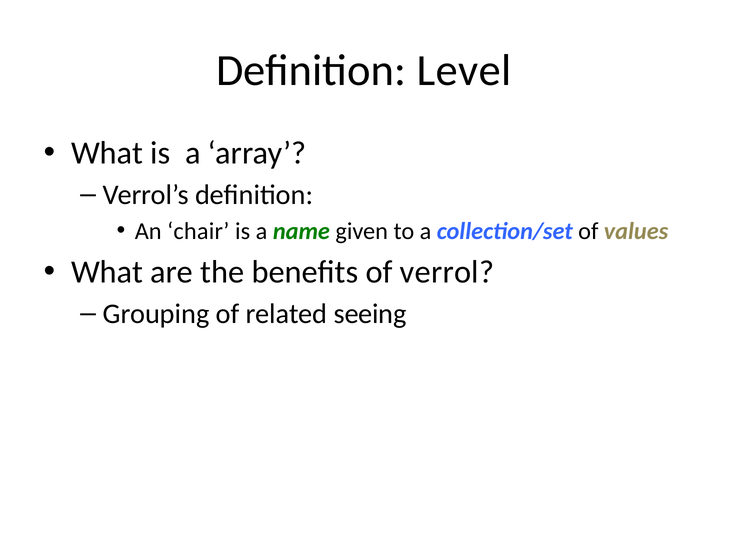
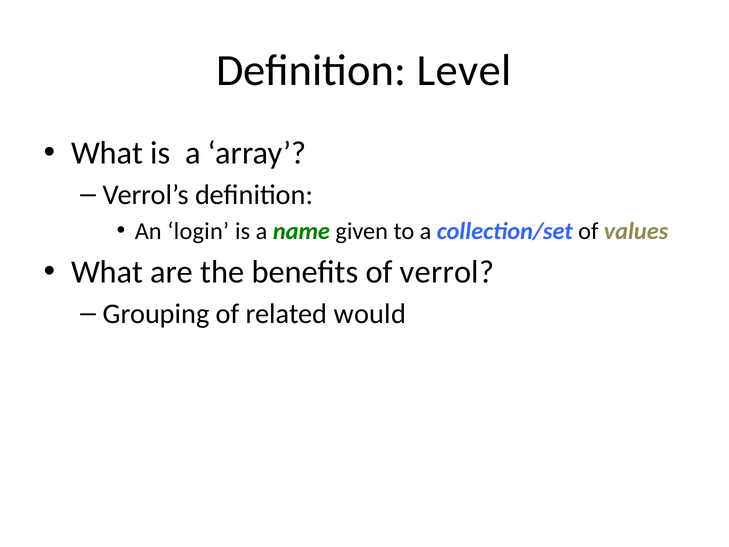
chair: chair -> login (198, 231)
seeing: seeing -> would (370, 314)
